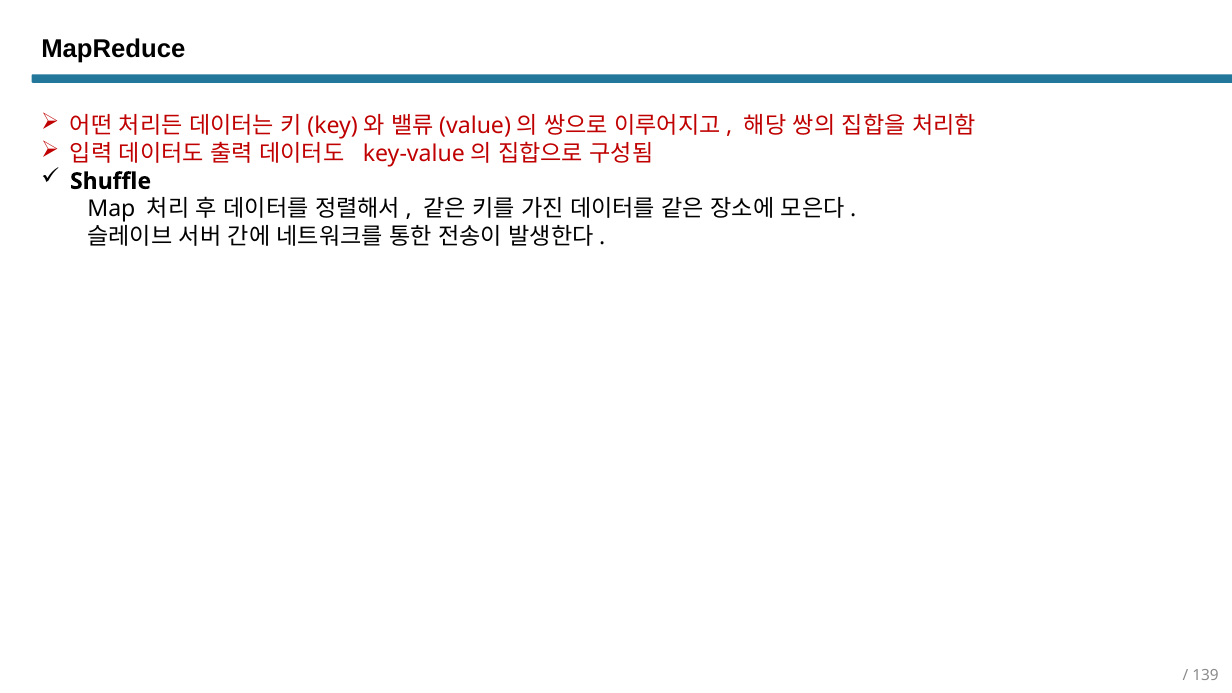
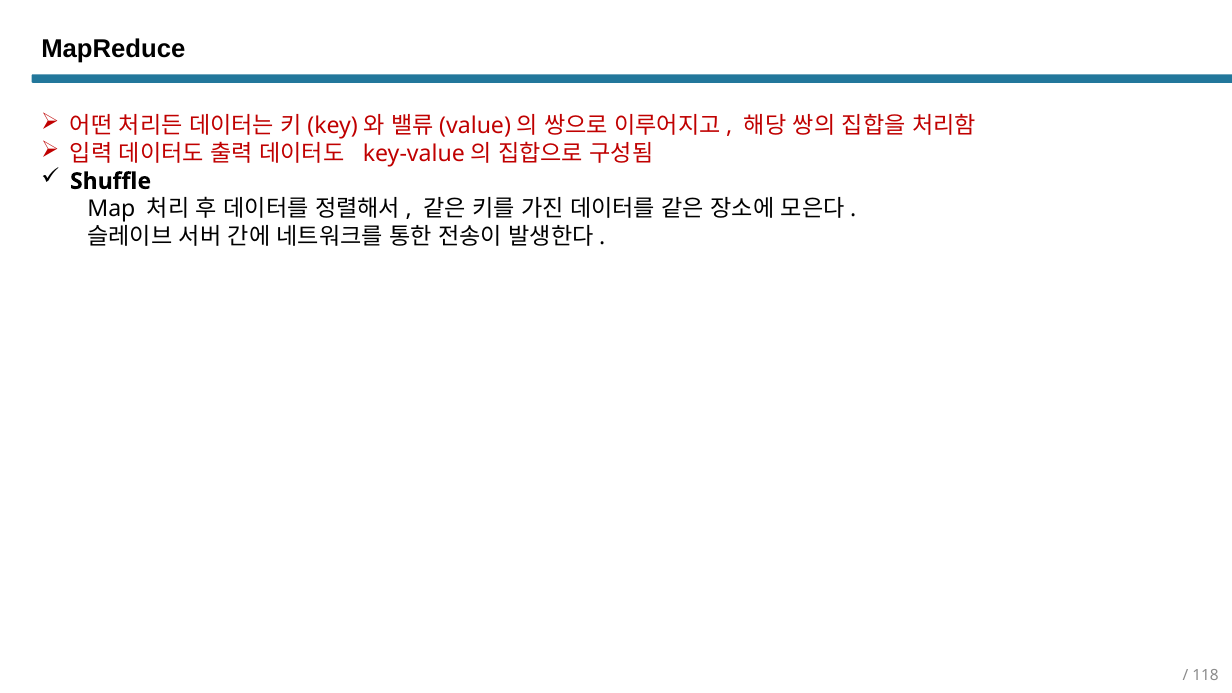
139: 139 -> 118 (1206, 675)
